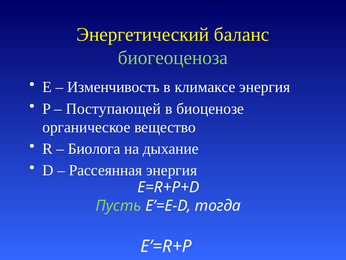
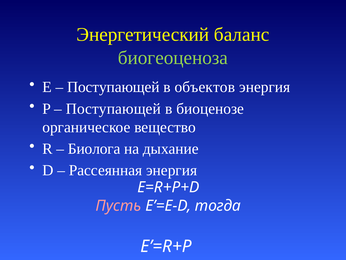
Изменчивость: Изменчивость -> Поступающей (113, 87)
климаксе: климаксе -> объектов (205, 87)
Пусть colour: light green -> pink (119, 205)
